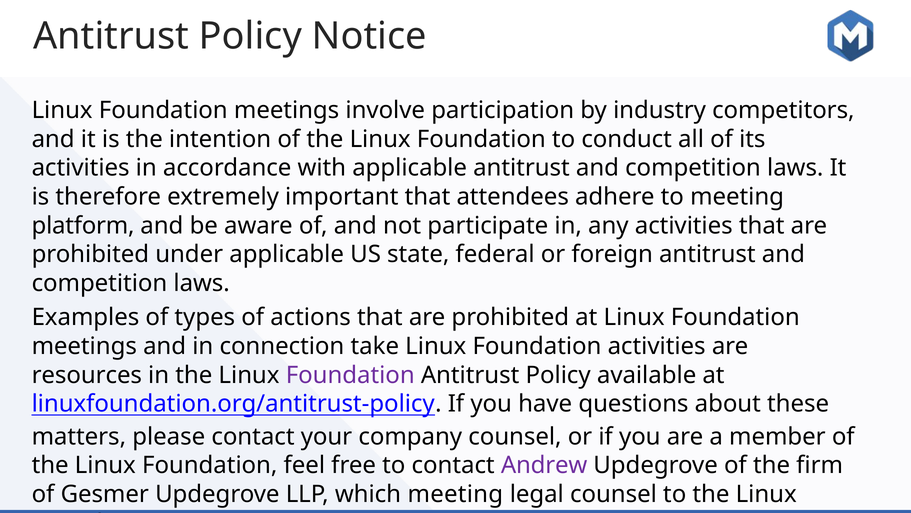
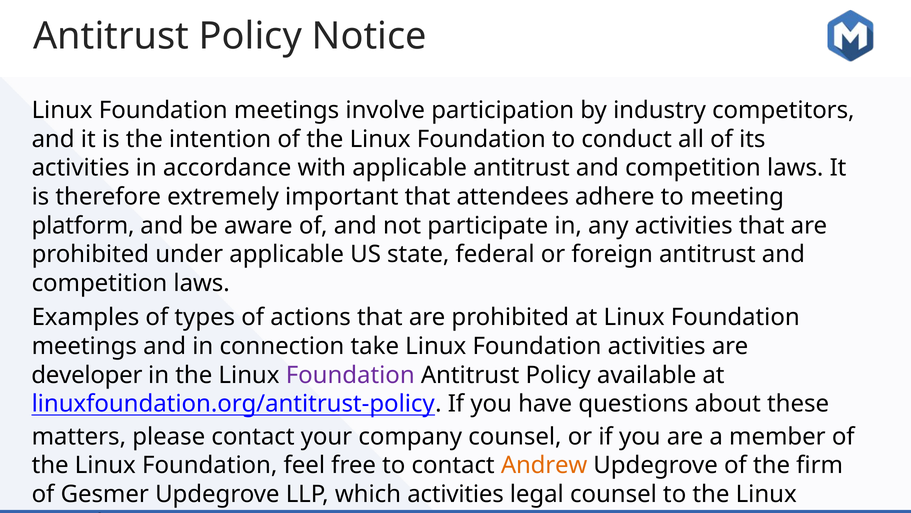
resources: resources -> developer (87, 375)
Andrew colour: purple -> orange (544, 465)
which meeting: meeting -> activities (456, 494)
